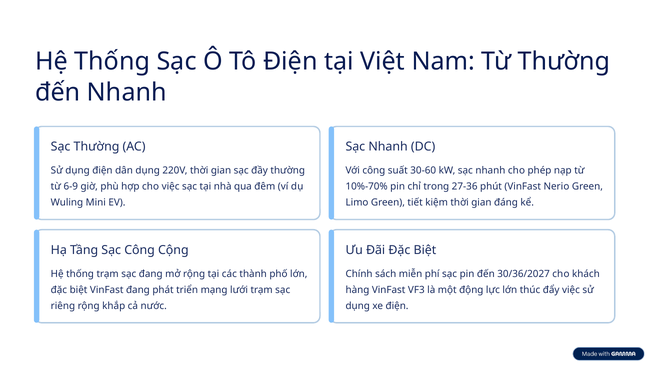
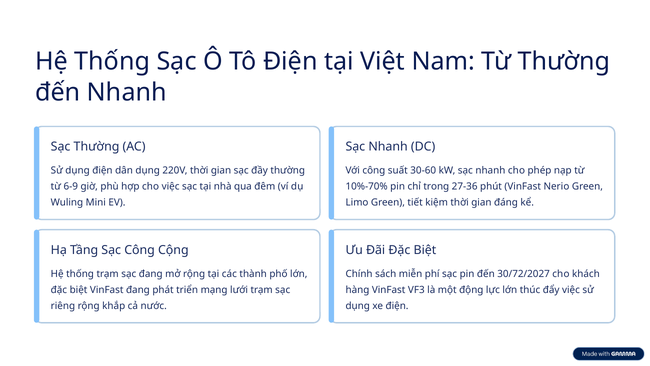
30/36/2027: 30/36/2027 -> 30/72/2027 (524, 273)
